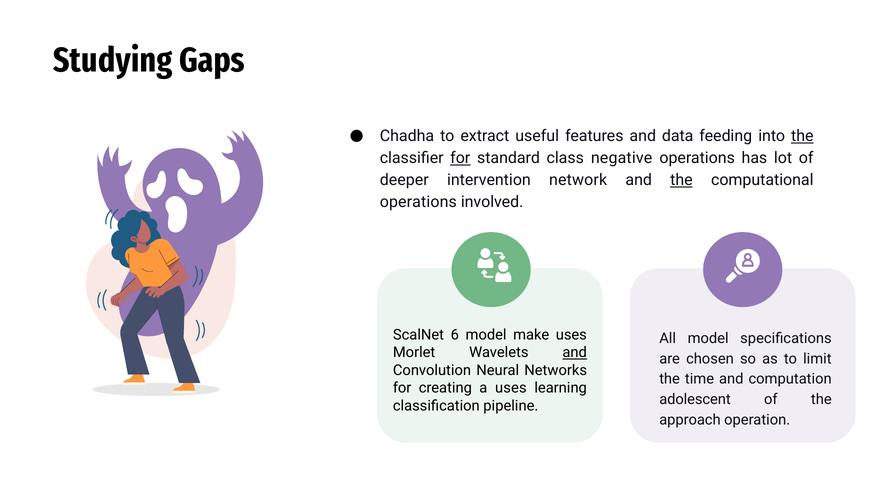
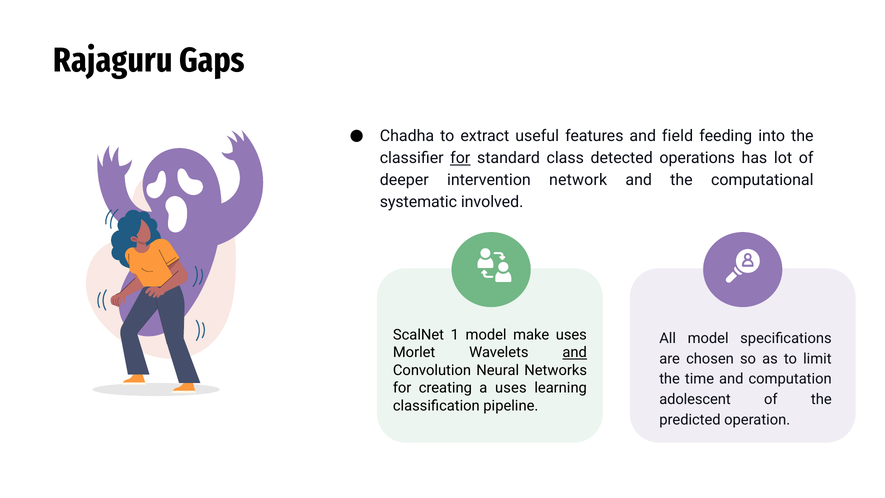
Studying: Studying -> Rajaguru (113, 60)
data: data -> field (678, 136)
the underline: present -> none (802, 136)
negative: negative -> detected (622, 158)
the underline: present -> none (681, 180)
operations: operations -> systematic (418, 202)
6: 6 -> 1 (455, 335)
approach: approach -> predicted (690, 420)
